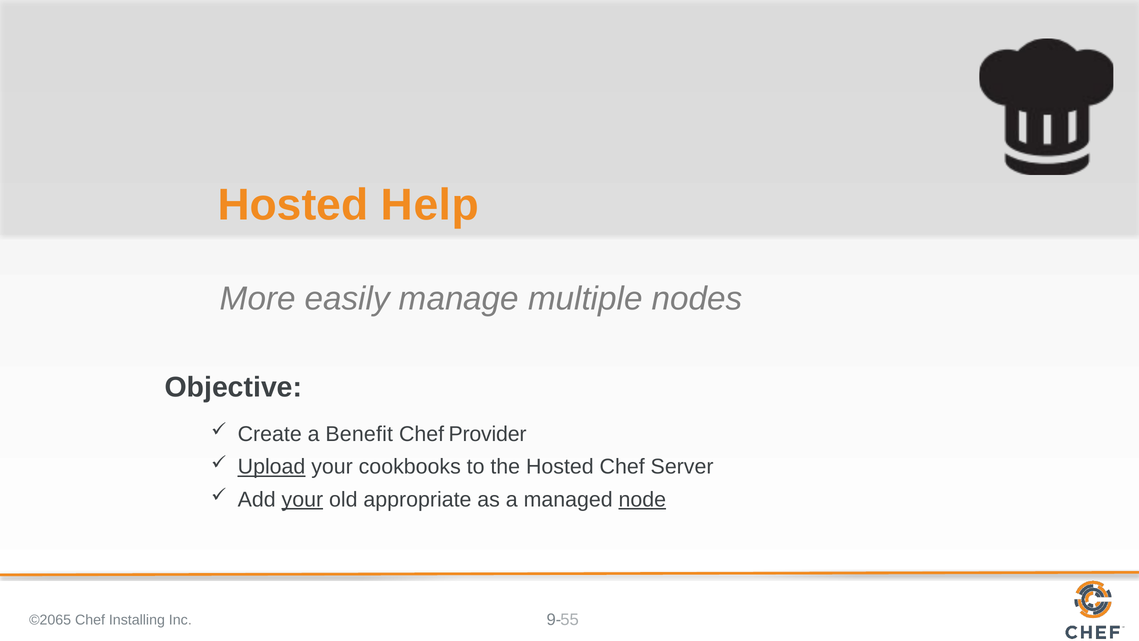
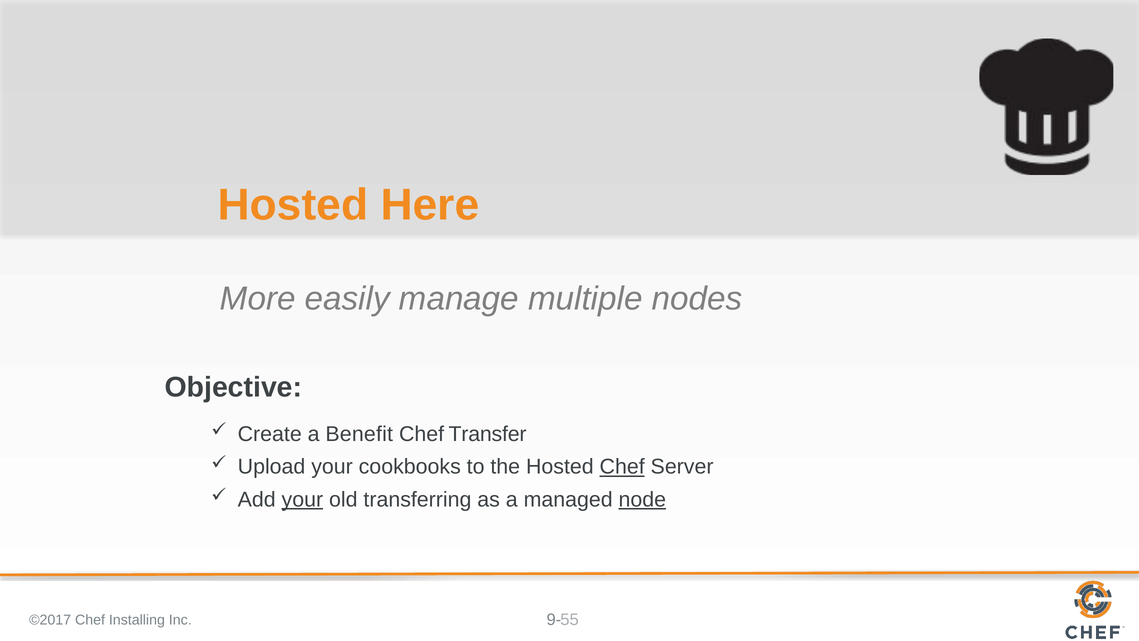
Help: Help -> Here (430, 205)
Provider: Provider -> Transfer (488, 434)
Upload underline: present -> none (272, 467)
Chef underline: none -> present (622, 467)
appropriate: appropriate -> transferring (417, 499)
©2065: ©2065 -> ©2017 (50, 620)
